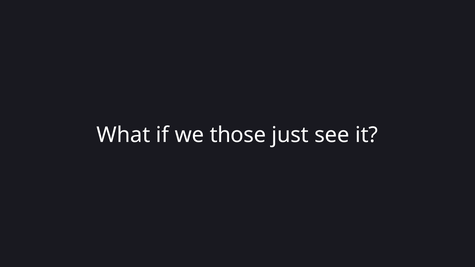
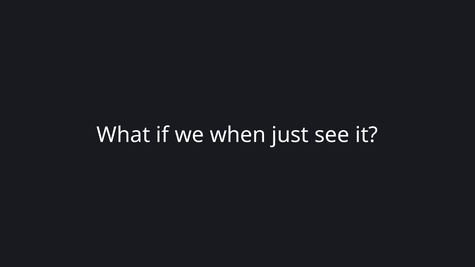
those: those -> when (238, 135)
